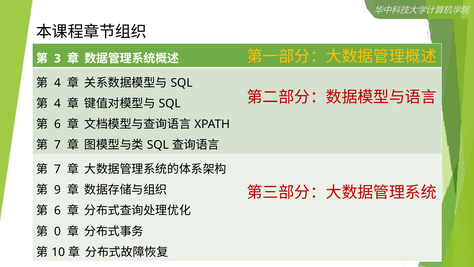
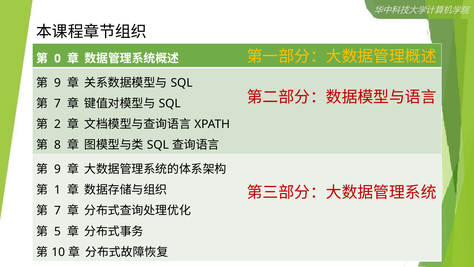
3: 3 -> 0 (57, 58)
4: 4 -> 9 (57, 83)
4: 4 -> 7 (57, 103)
6: 6 -> 2 (57, 124)
7: 7 -> 8 (57, 145)
7: 7 -> 9 (57, 169)
9: 9 -> 1 (57, 190)
6: 6 -> 7 (57, 210)
0: 0 -> 5 (57, 231)
